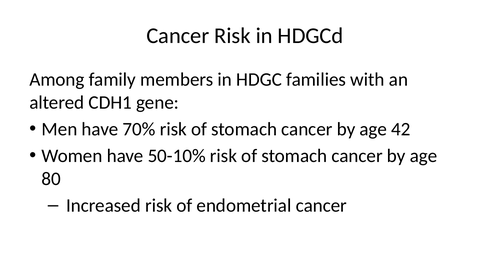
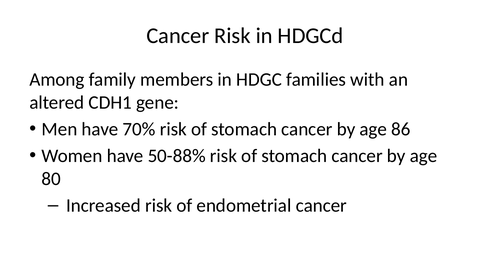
42: 42 -> 86 (401, 129)
50-10%: 50-10% -> 50-88% (177, 156)
